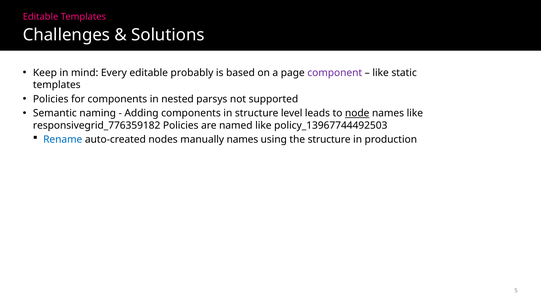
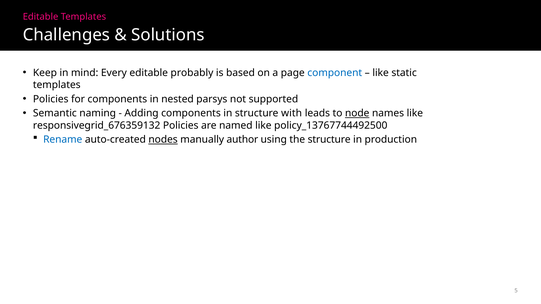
component colour: purple -> blue (335, 73)
level: level -> with (292, 113)
responsivegrid_776359182: responsivegrid_776359182 -> responsivegrid_676359132 (97, 126)
policy_13967744492503: policy_13967744492503 -> policy_13767744492500 (331, 126)
nodes underline: none -> present (163, 140)
manually names: names -> author (242, 140)
